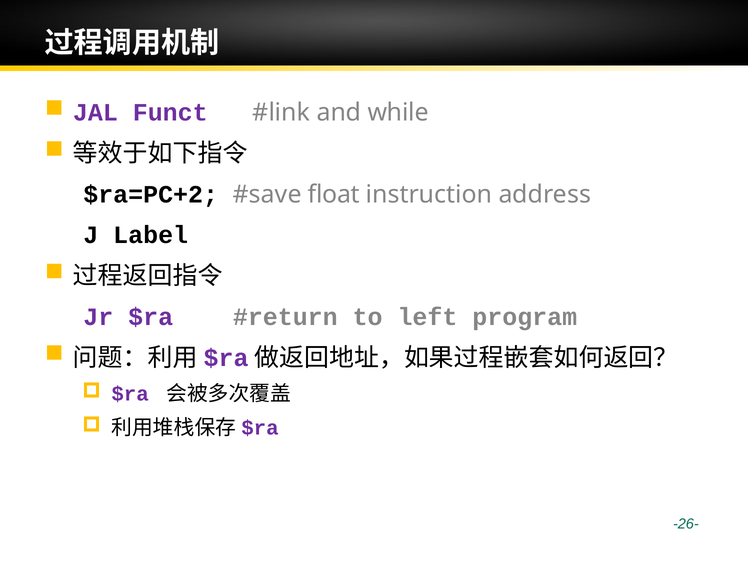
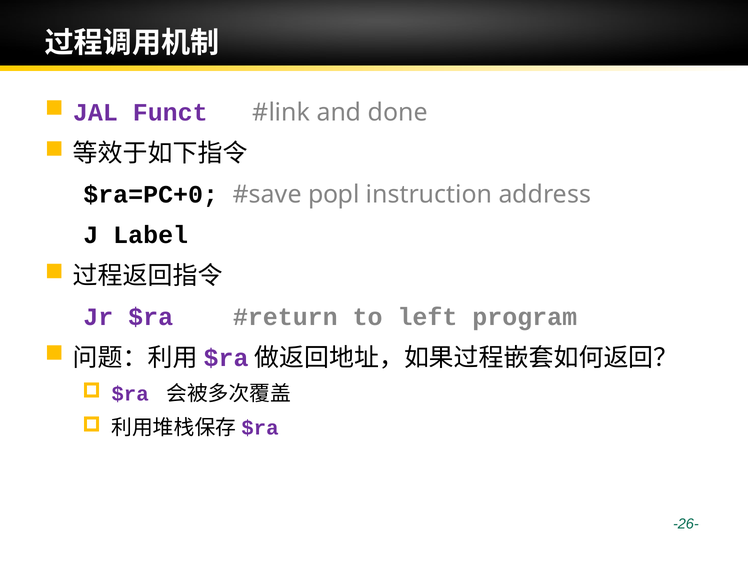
while: while -> done (398, 113)
$ra=PC+2: $ra=PC+2 -> $ra=PC+0 (151, 194)
float: float -> popl (334, 194)
